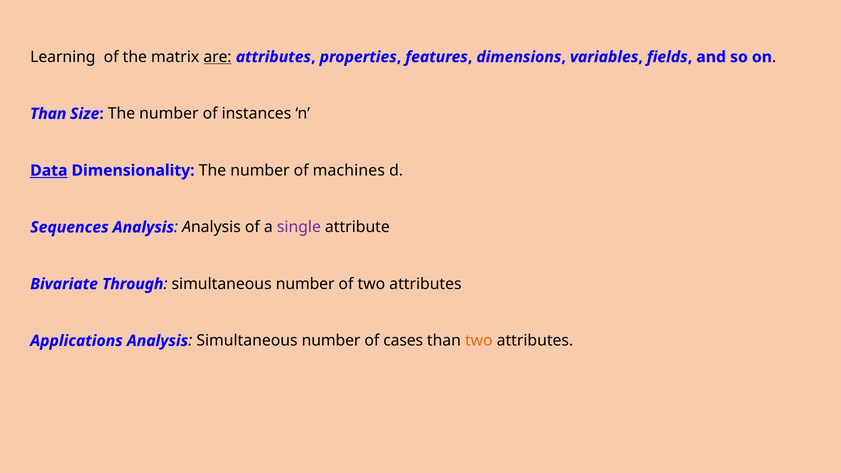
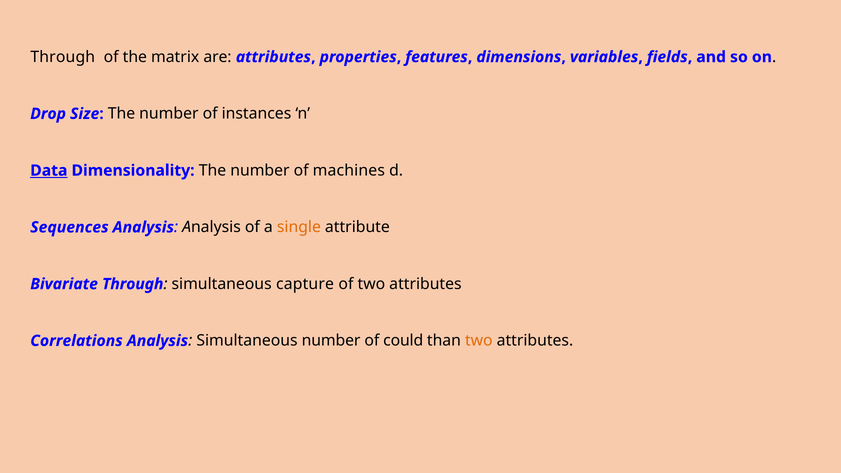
Learning: Learning -> Through (63, 57)
are underline: present -> none (217, 57)
Than: Than -> Drop (48, 114)
single colour: purple -> orange (299, 227)
number: number -> capture (305, 284)
Applications: Applications -> Correlations (76, 341)
cases: cases -> could (403, 341)
